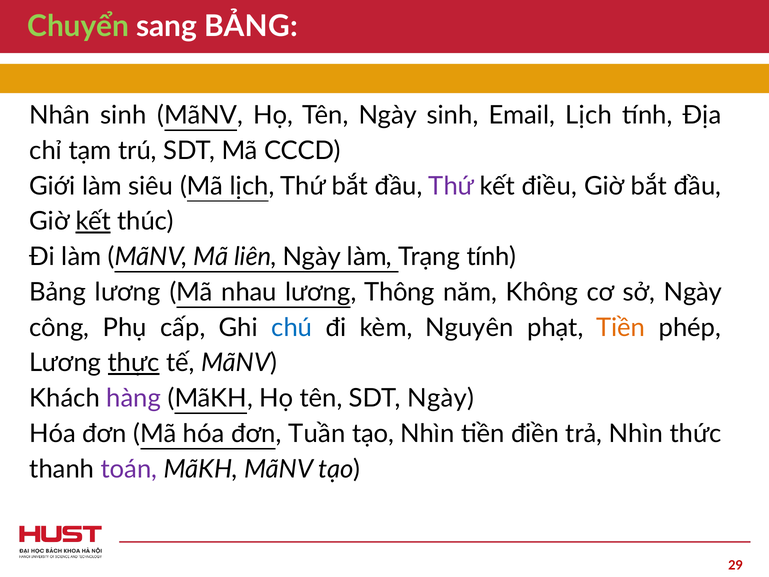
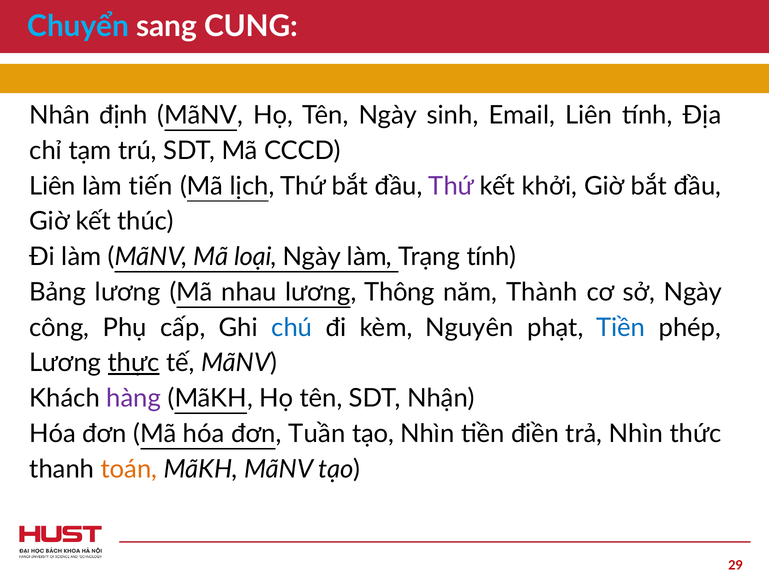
Chuyển colour: light green -> light blue (78, 26)
sang BẢNG: BẢNG -> CUNG (251, 26)
Nhân sinh: sinh -> định (124, 115)
Email Lịch: Lịch -> Liên (589, 115)
Giới: Giới -> Liên (52, 186)
siêu: siêu -> tiến (151, 186)
điều: điều -> khởi (549, 186)
kết underline: present -> none (93, 221)
liên: liên -> loại (256, 257)
Không: Không -> Thành (542, 292)
Tiền colour: orange -> blue (621, 327)
SDT Ngày: Ngày -> Nhận (441, 398)
toán colour: purple -> orange (129, 469)
